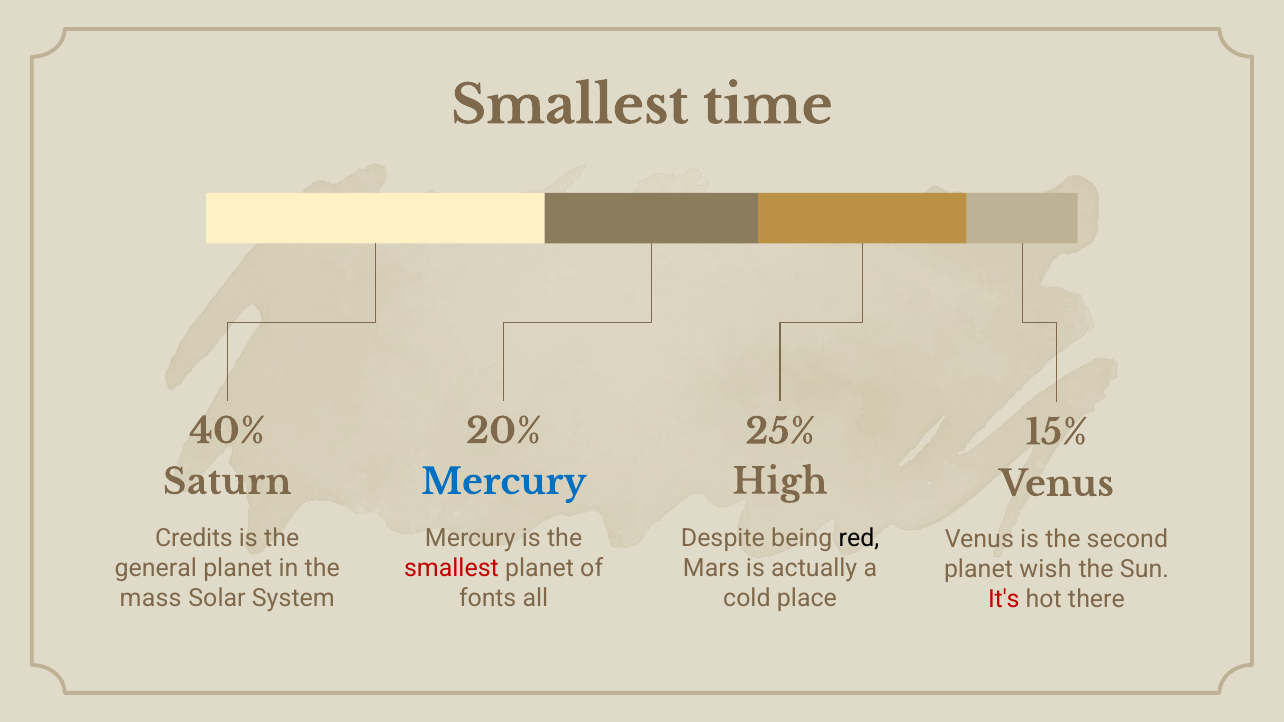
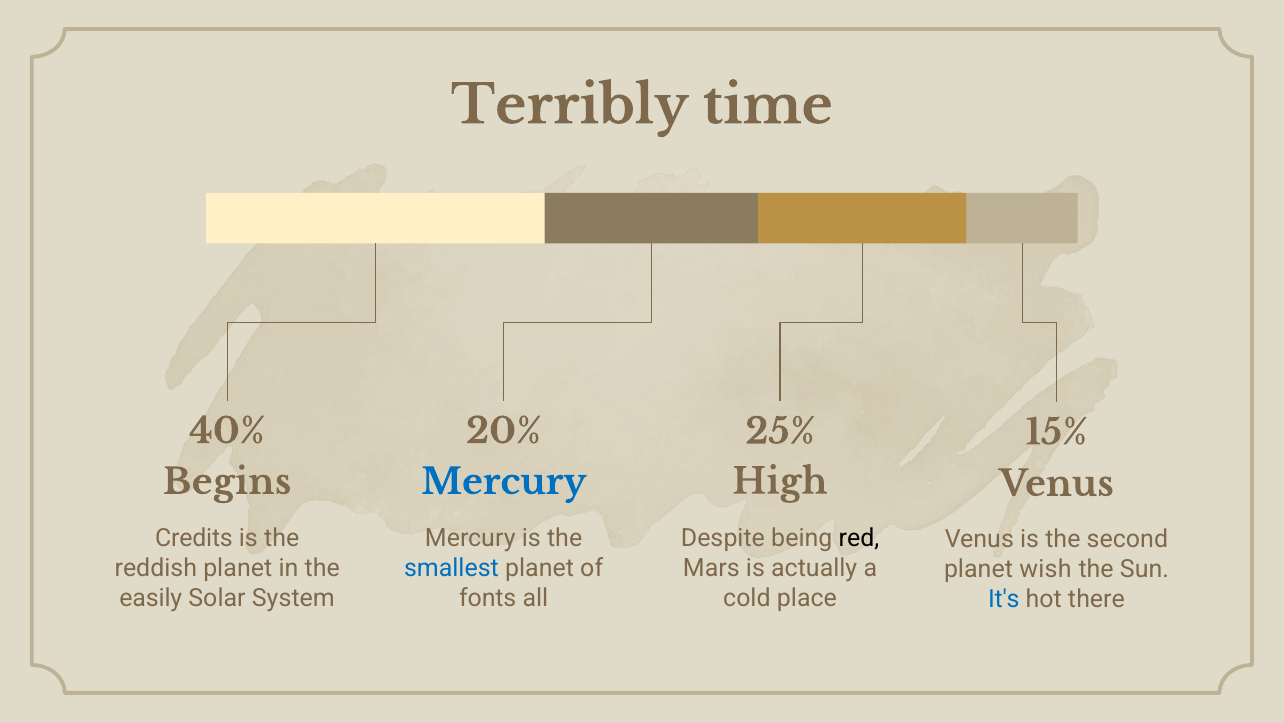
Smallest: Smallest -> Terribly (570, 106)
Saturn: Saturn -> Begins (227, 482)
smallest colour: red -> blue (451, 569)
general: general -> reddish (156, 569)
mass: mass -> easily (151, 599)
It's colour: red -> blue (1004, 599)
